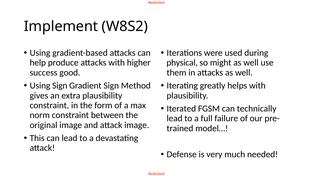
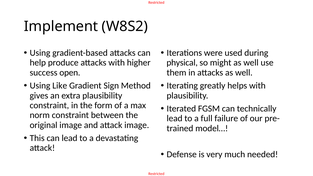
good: good -> open (70, 73)
Using Sign: Sign -> Like (60, 86)
